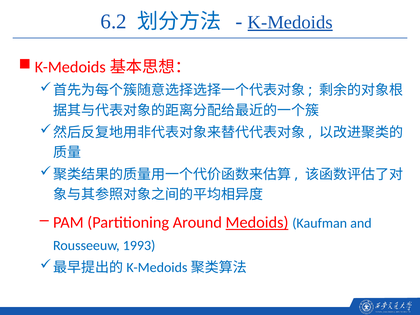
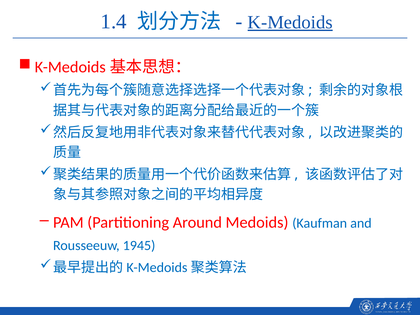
6.2: 6.2 -> 1.4 (114, 21)
Medoids underline: present -> none (257, 222)
1993: 1993 -> 1945 (139, 245)
